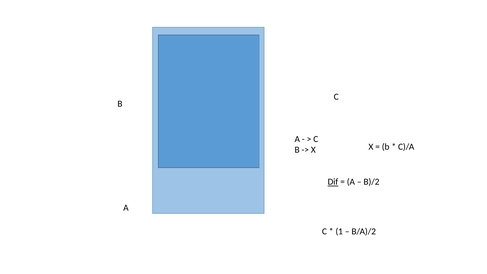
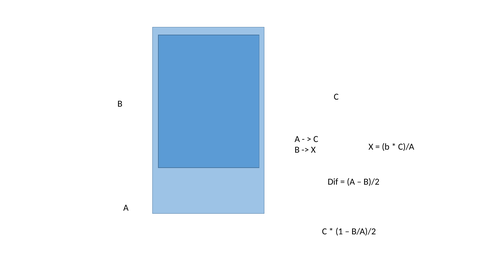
Dif underline: present -> none (333, 182)
